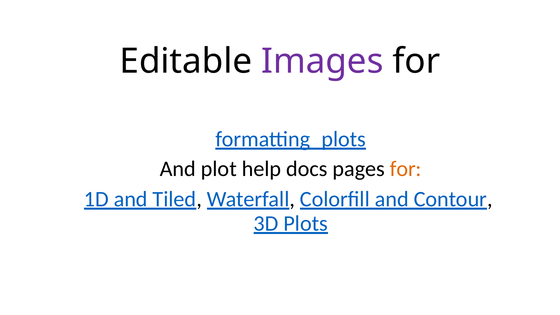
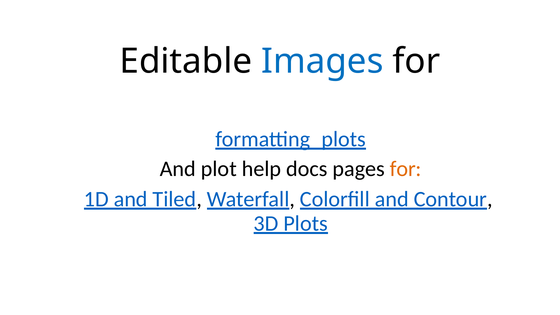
Images colour: purple -> blue (322, 61)
